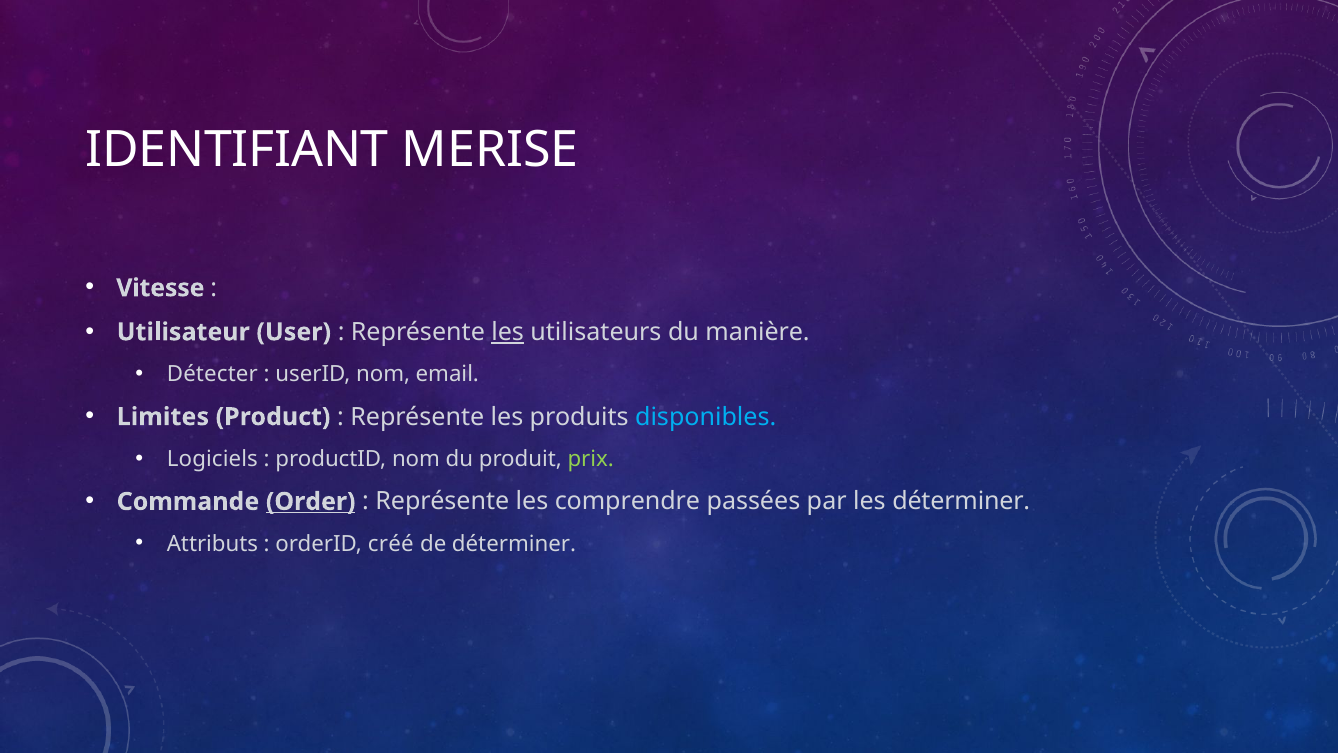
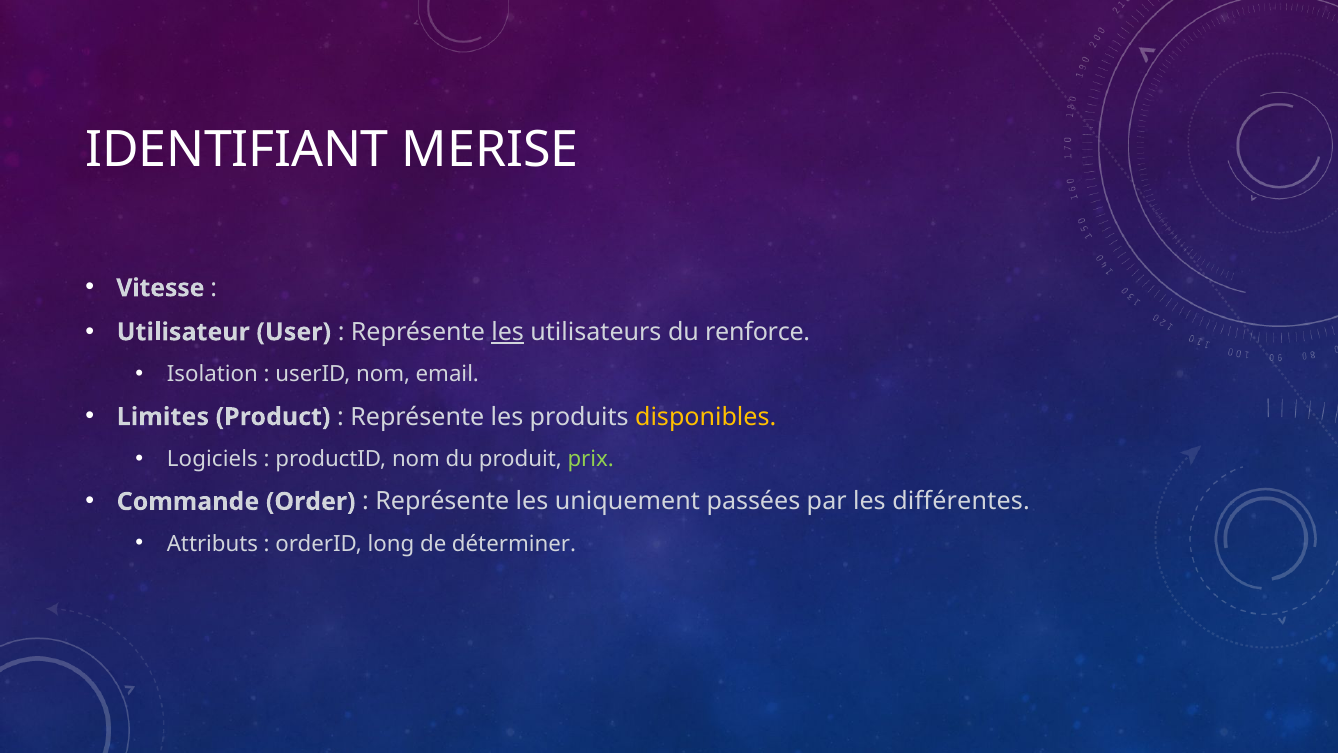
manière: manière -> renforce (758, 332)
Détecter: Détecter -> Isolation (212, 374)
disponibles colour: light blue -> yellow (706, 417)
Order underline: present -> none (311, 501)
comprendre: comprendre -> uniquement (627, 501)
les déterminer: déterminer -> différentes (961, 501)
créé: créé -> long (391, 544)
